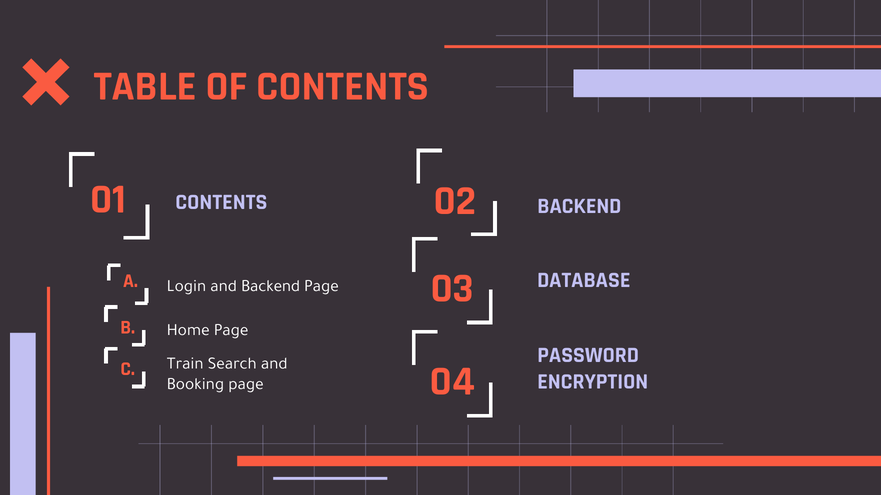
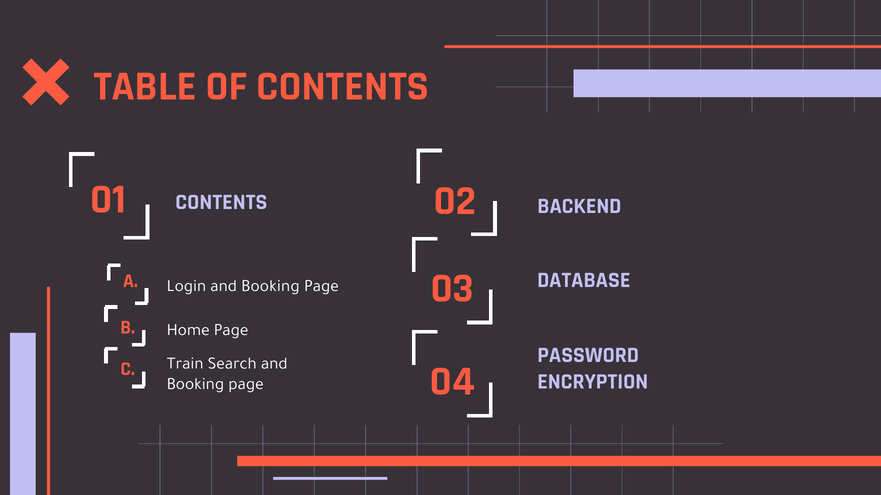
Login and Backend: Backend -> Booking (270, 286)
